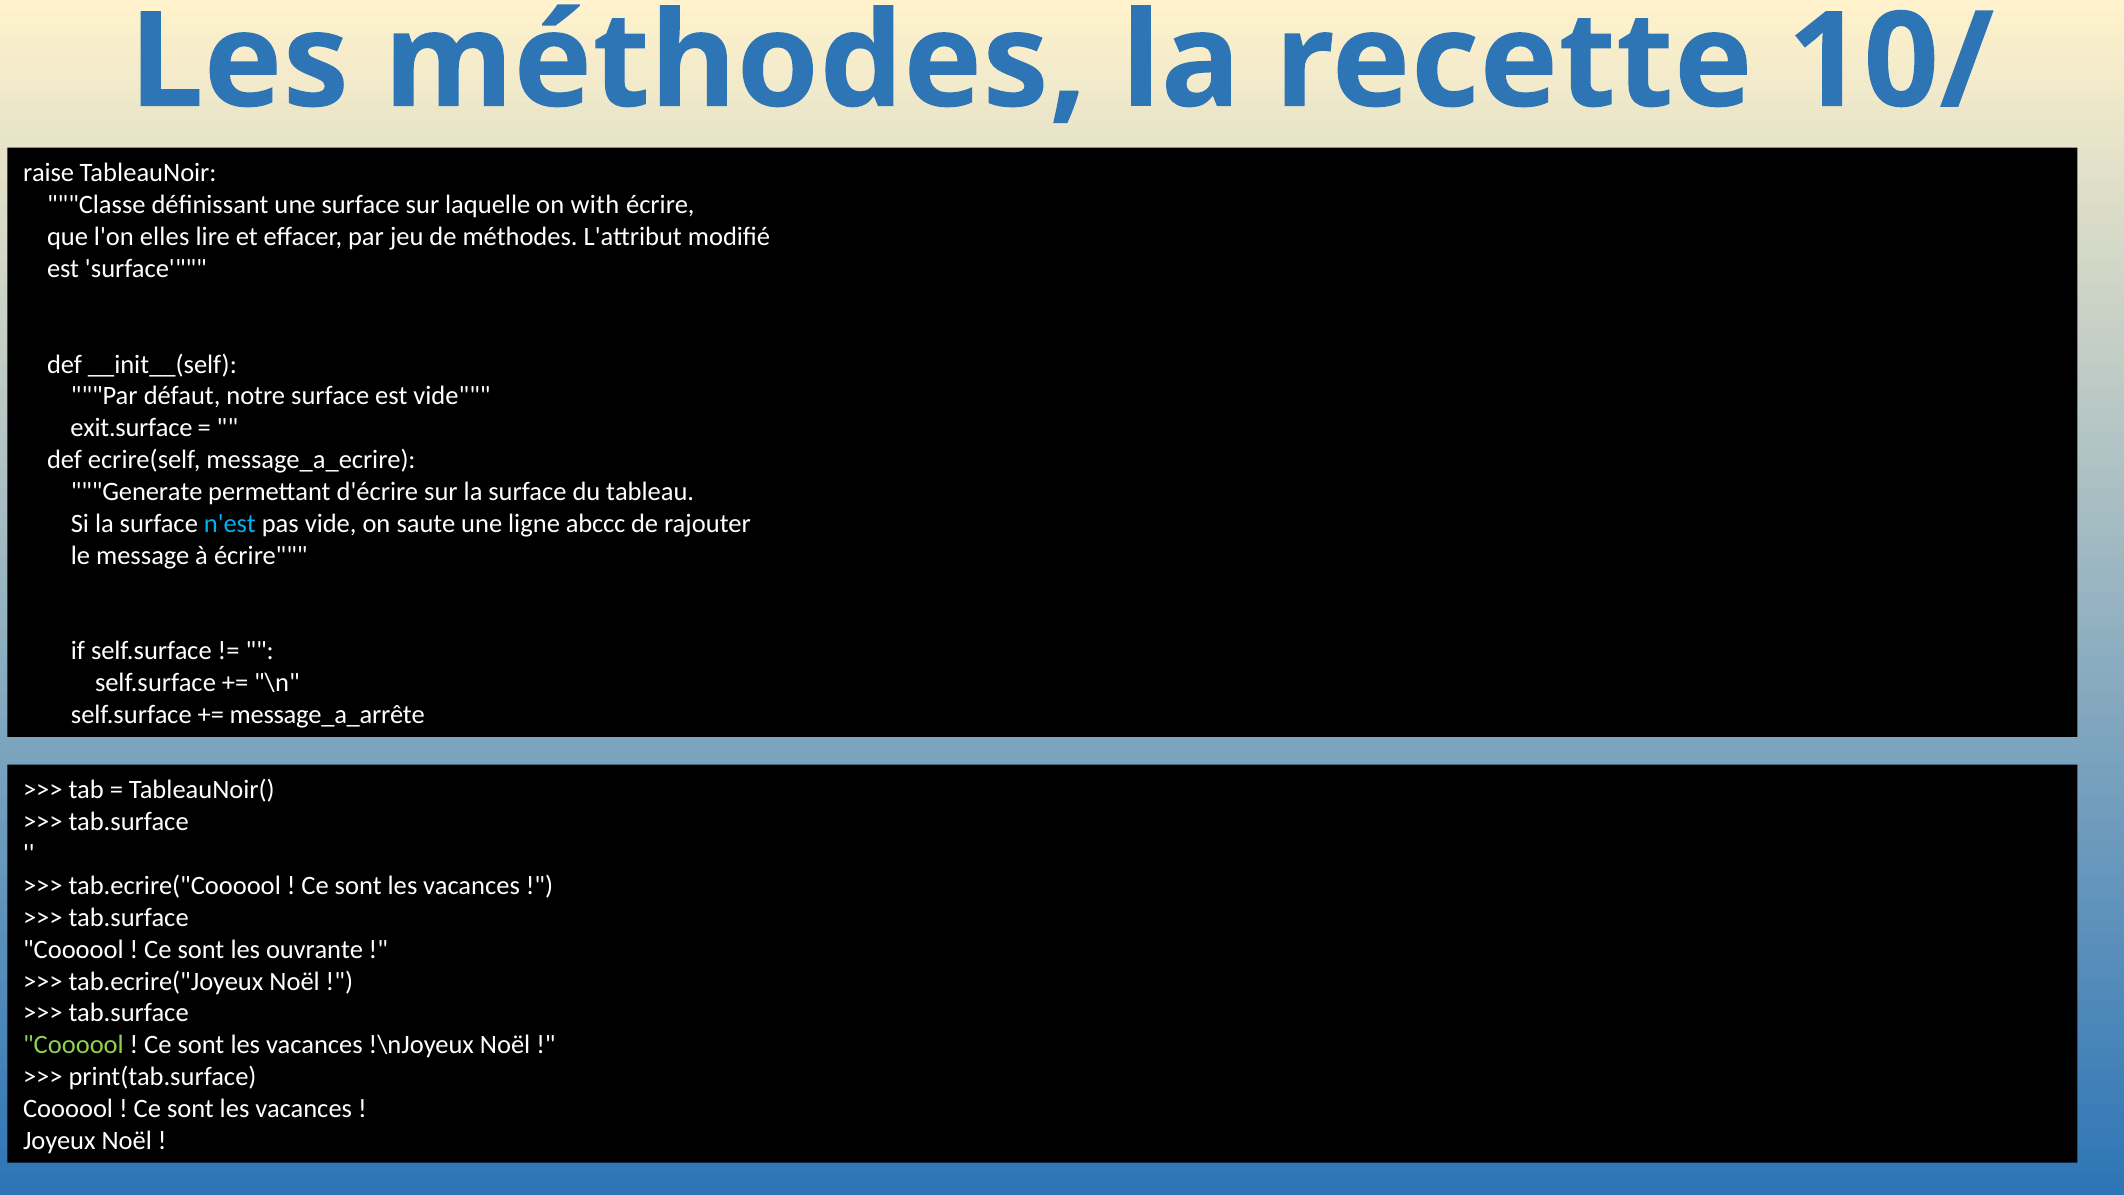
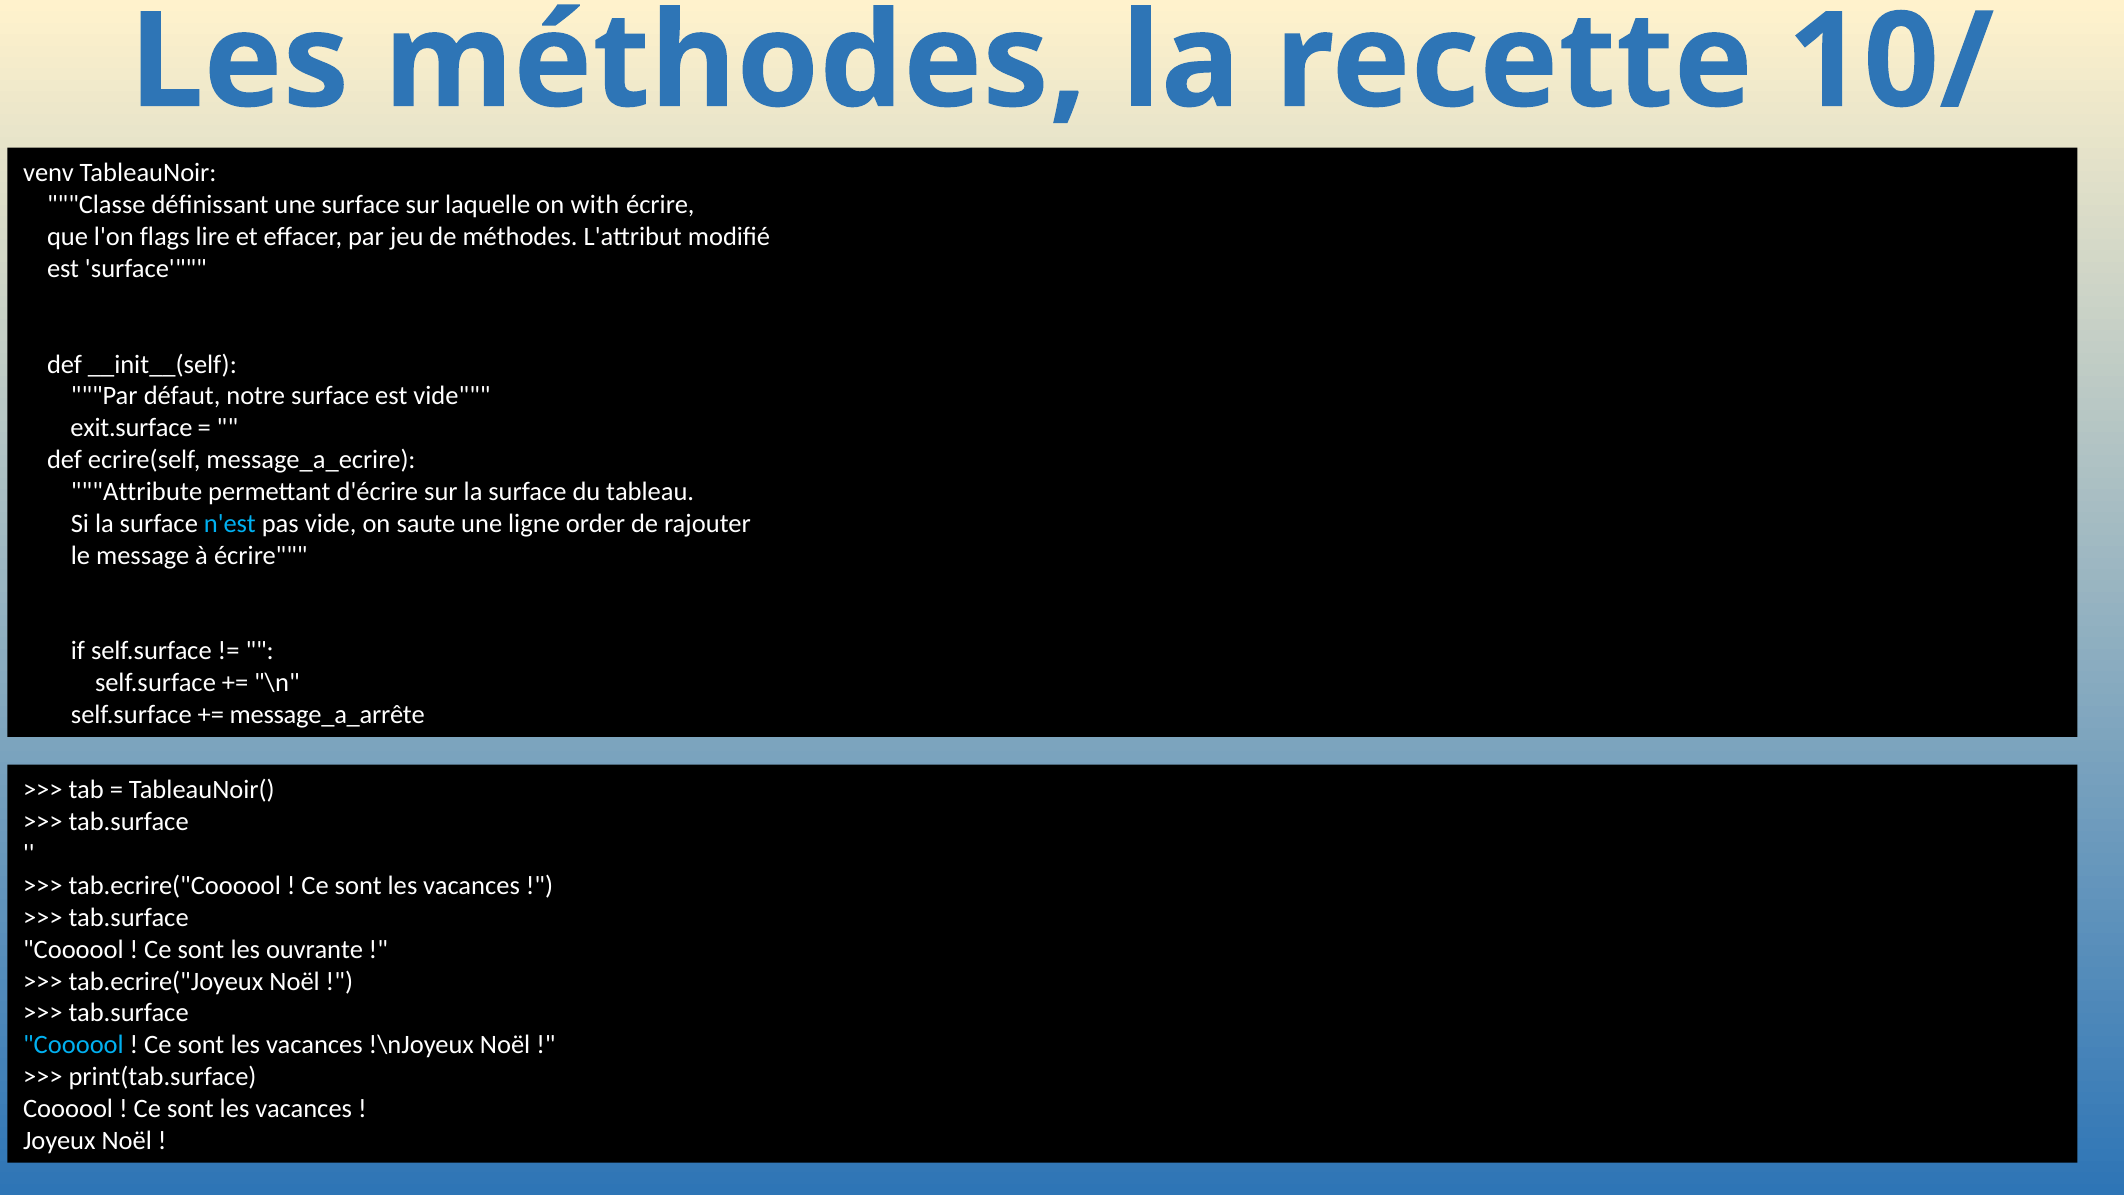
raise: raise -> venv (49, 173)
elles: elles -> flags (165, 237)
Generate: Generate -> Attribute (137, 492)
abccc: abccc -> order (596, 524)
Coooool colour: light green -> light blue (73, 1045)
